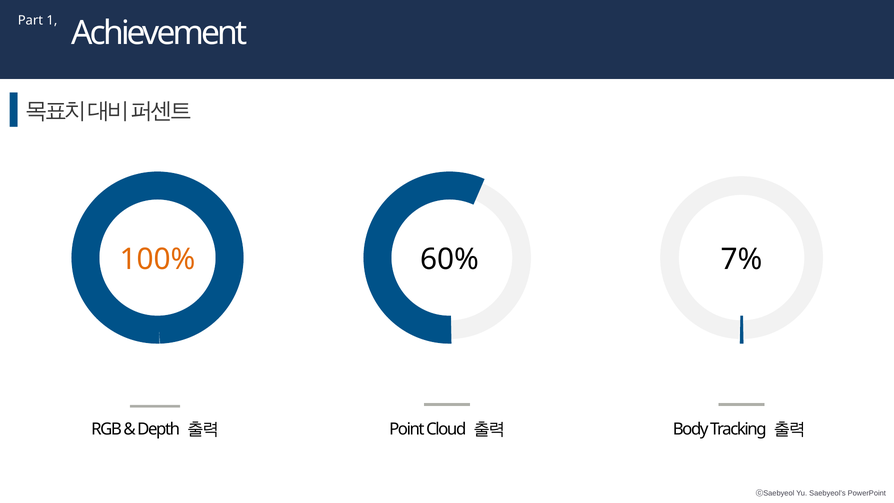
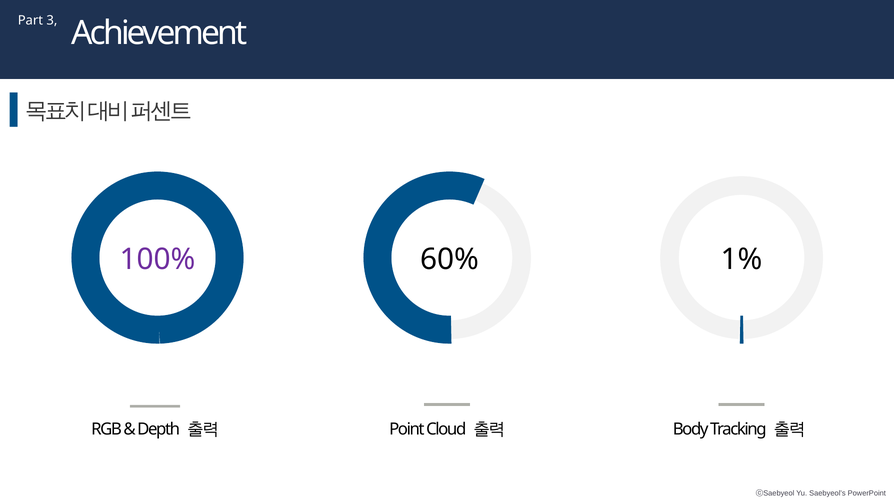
1: 1 -> 3 (52, 21)
100% colour: orange -> purple (157, 259)
7%: 7% -> 1% (742, 259)
